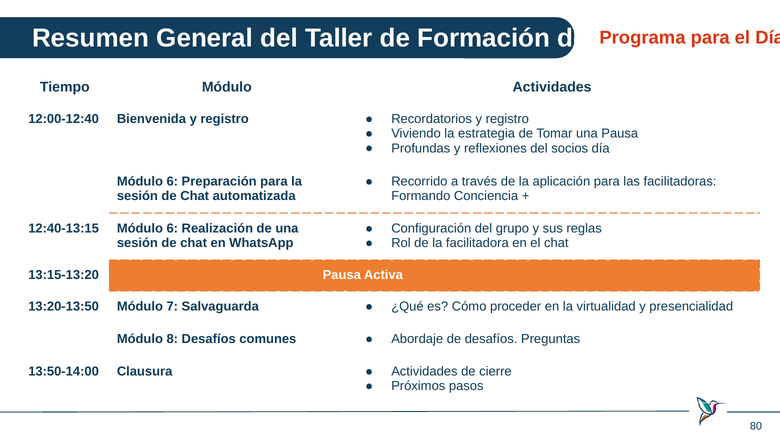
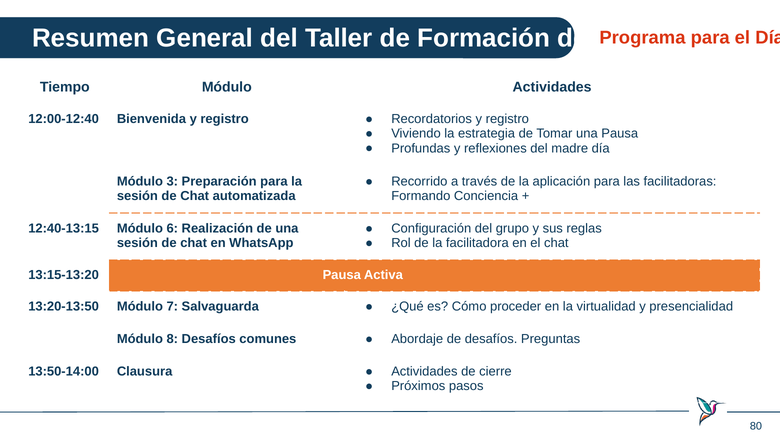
socios: socios -> madre (570, 148)
6: 6 -> 3 (172, 181)
